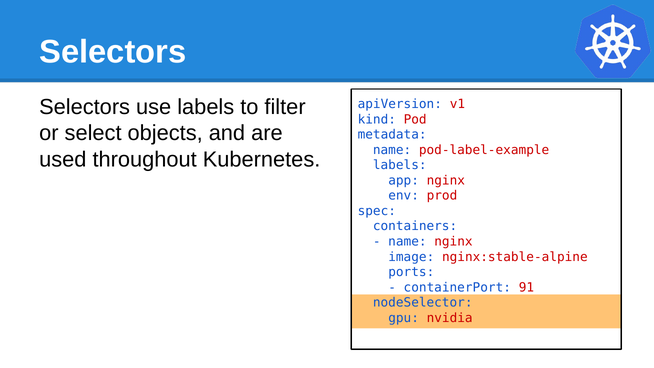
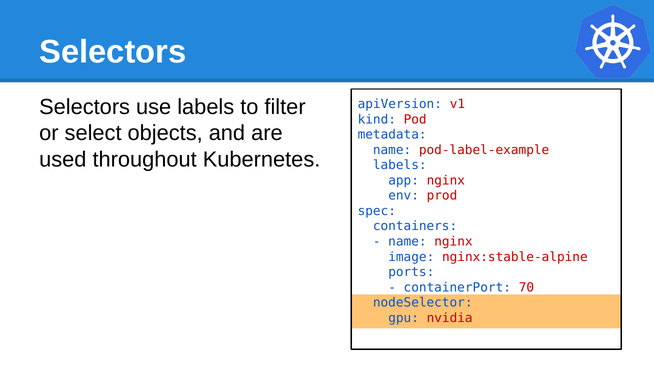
91: 91 -> 70 (526, 287)
